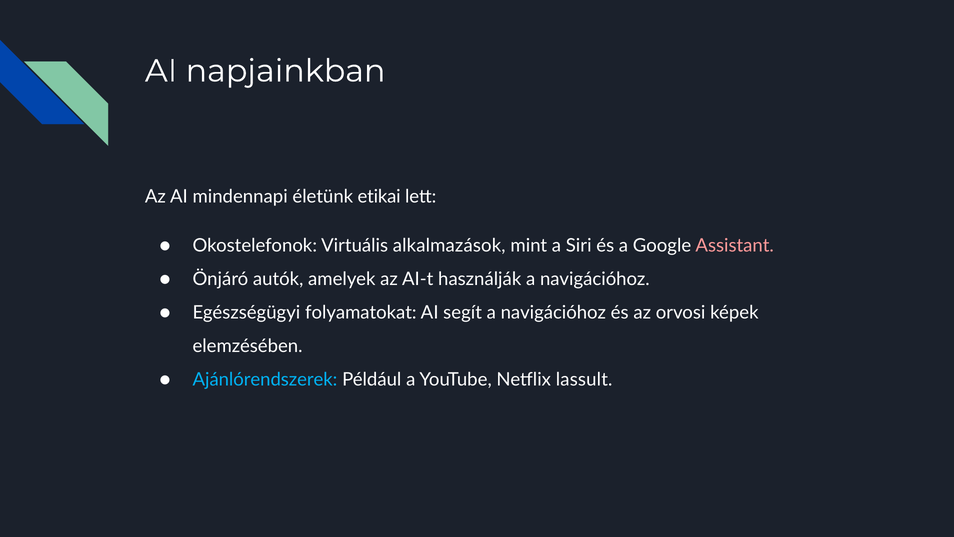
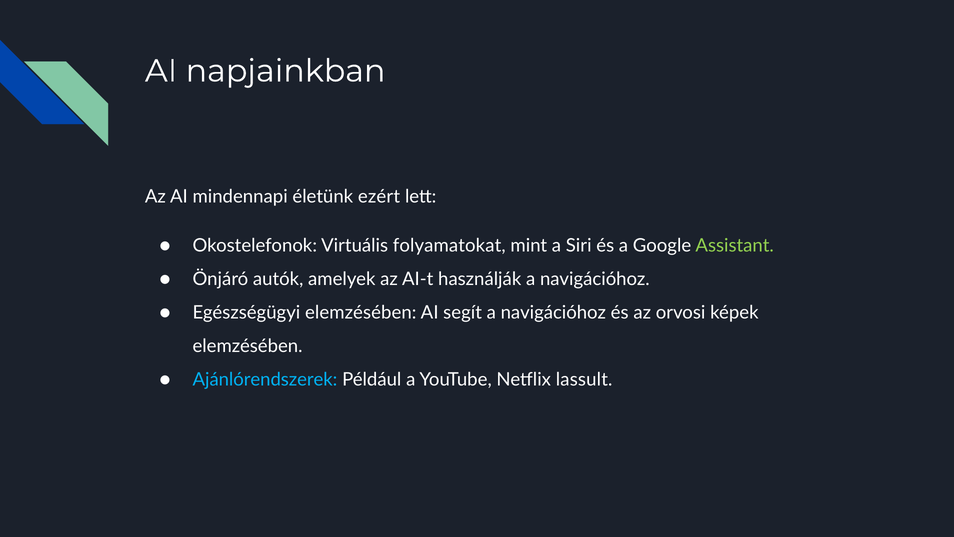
etikai: etikai -> ezért (379, 196)
alkalmazások: alkalmazások -> folyamatokat (449, 246)
Assistant colour: pink -> light green (735, 246)
Egészségügyi folyamatokat: folyamatokat -> elemzésében (361, 312)
